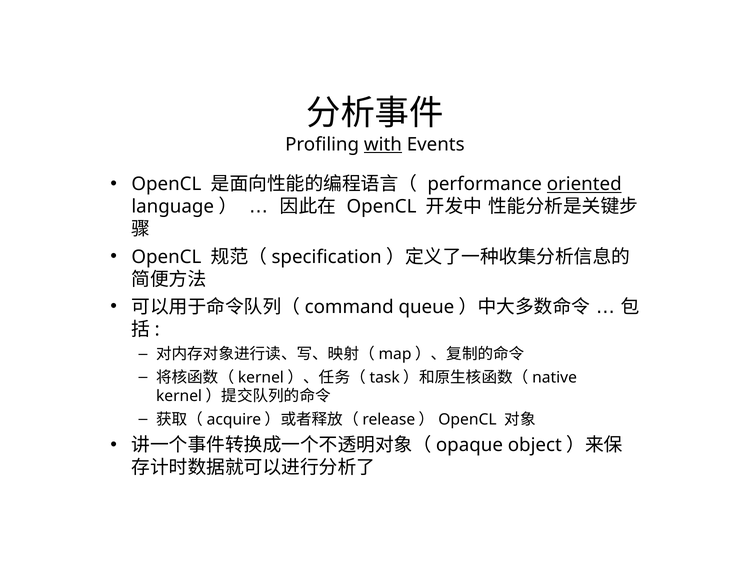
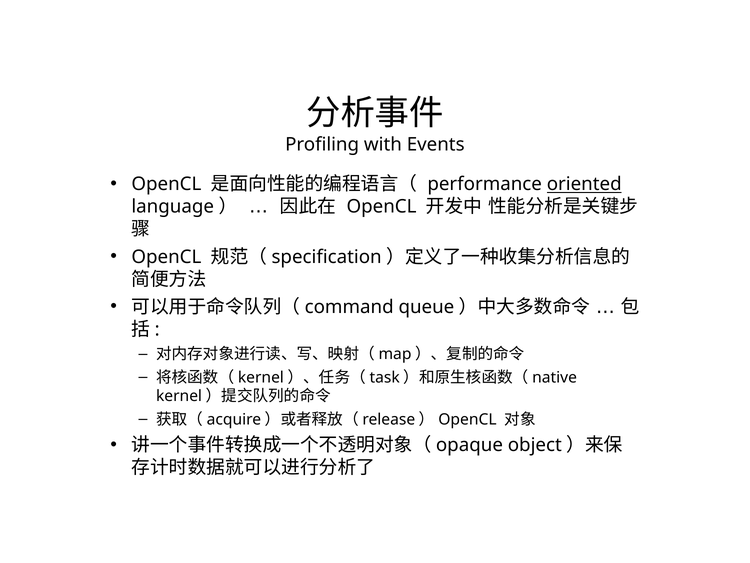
with underline: present -> none (383, 144)
